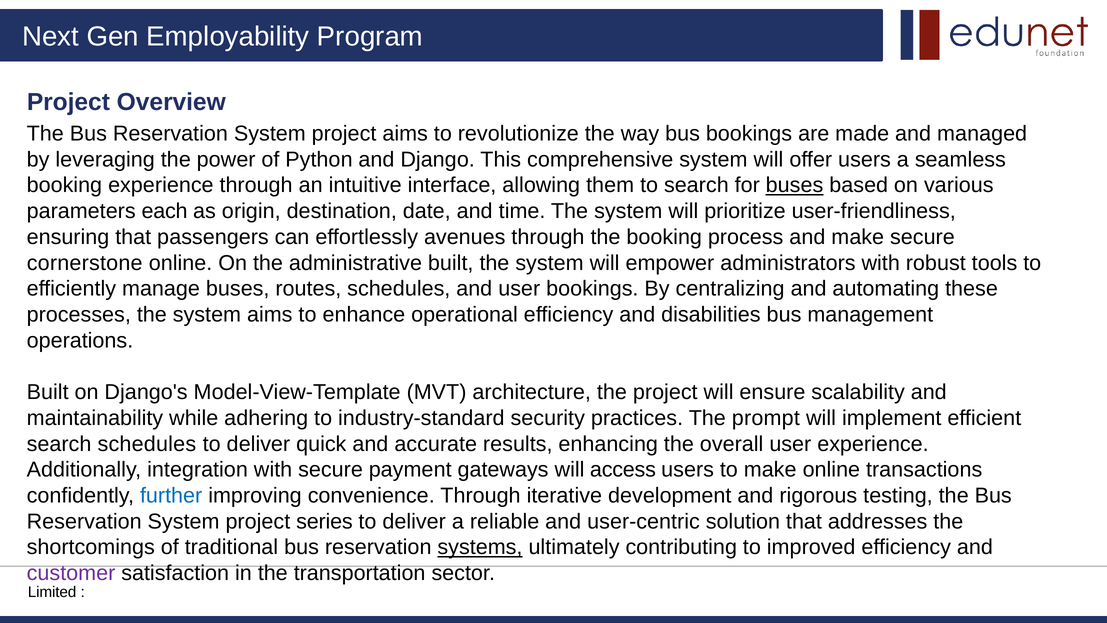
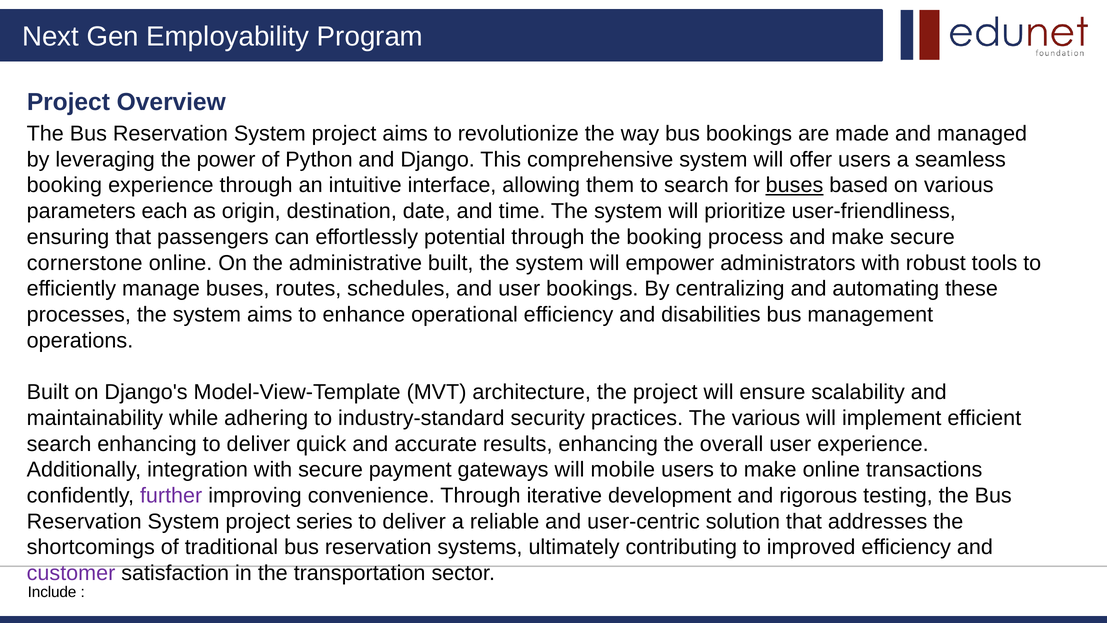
avenues: avenues -> potential (465, 237)
The prompt: prompt -> various (766, 418)
search schedules: schedules -> enhancing (147, 444)
access: access -> mobile (623, 470)
further colour: blue -> purple (171, 495)
systems underline: present -> none (480, 547)
Limited: Limited -> Include (52, 592)
